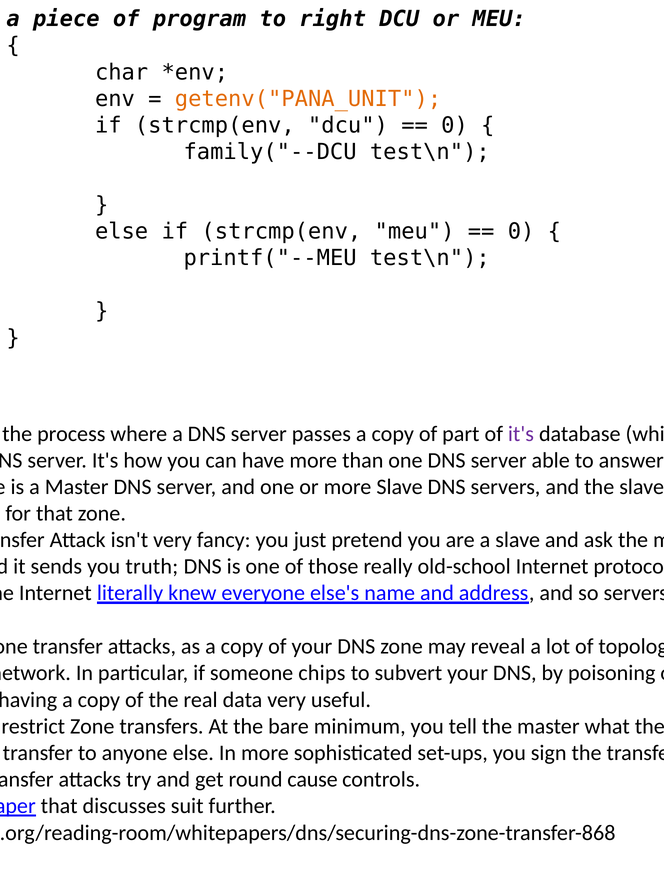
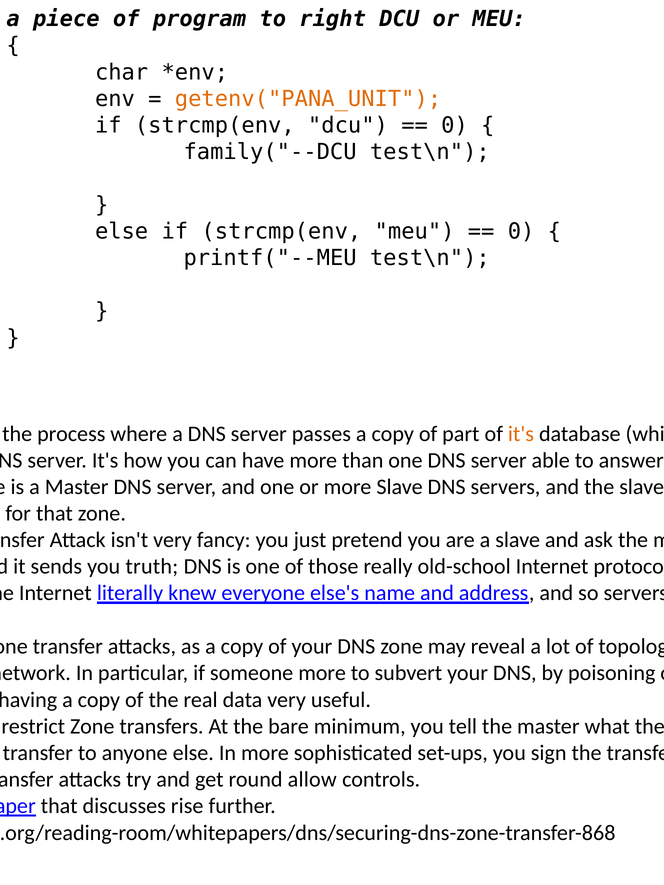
it's colour: purple -> orange (521, 434)
someone chips: chips -> more (322, 673)
cause: cause -> allow (312, 780)
suit: suit -> rise (187, 806)
